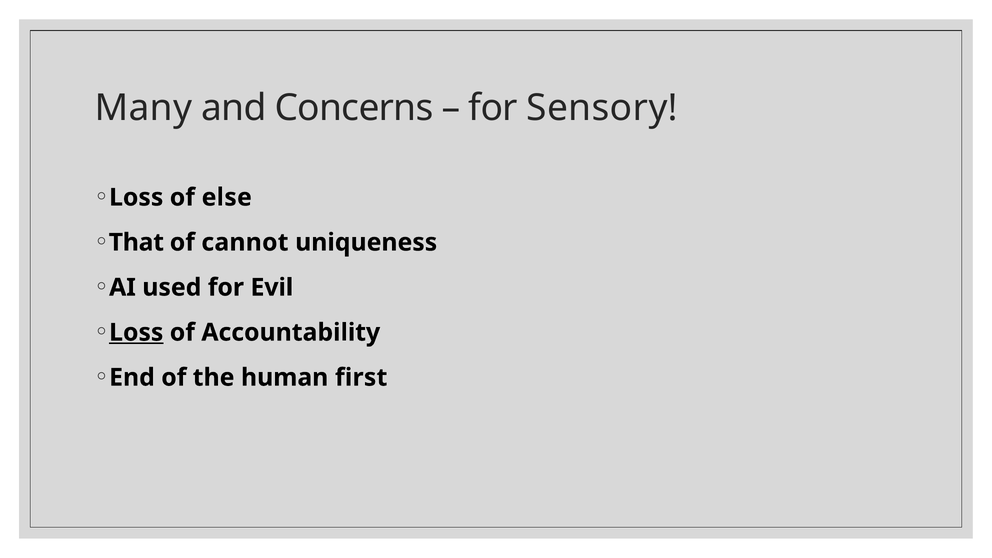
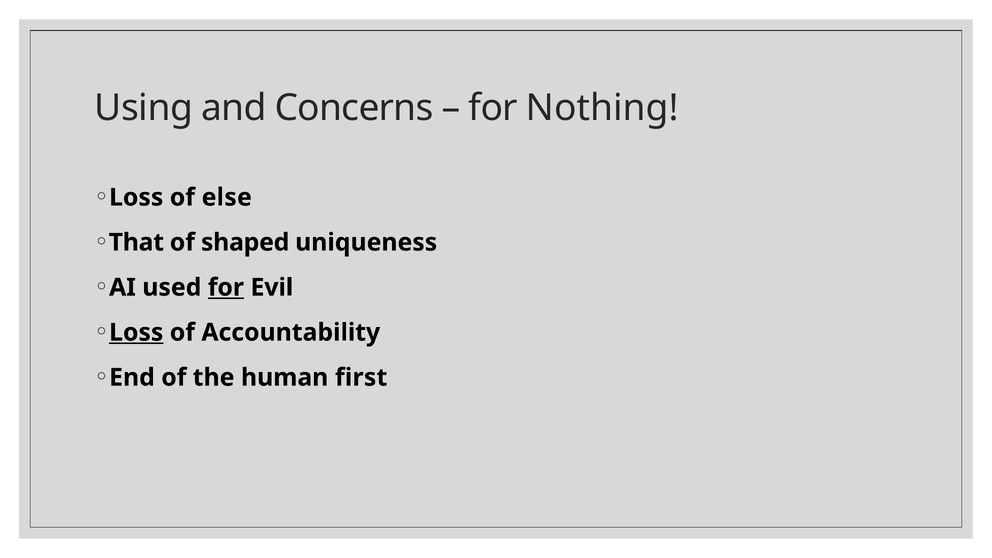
Many: Many -> Using (144, 108)
Sensory: Sensory -> Nothing (602, 108)
cannot: cannot -> shaped (245, 242)
for underline: none -> present (226, 287)
